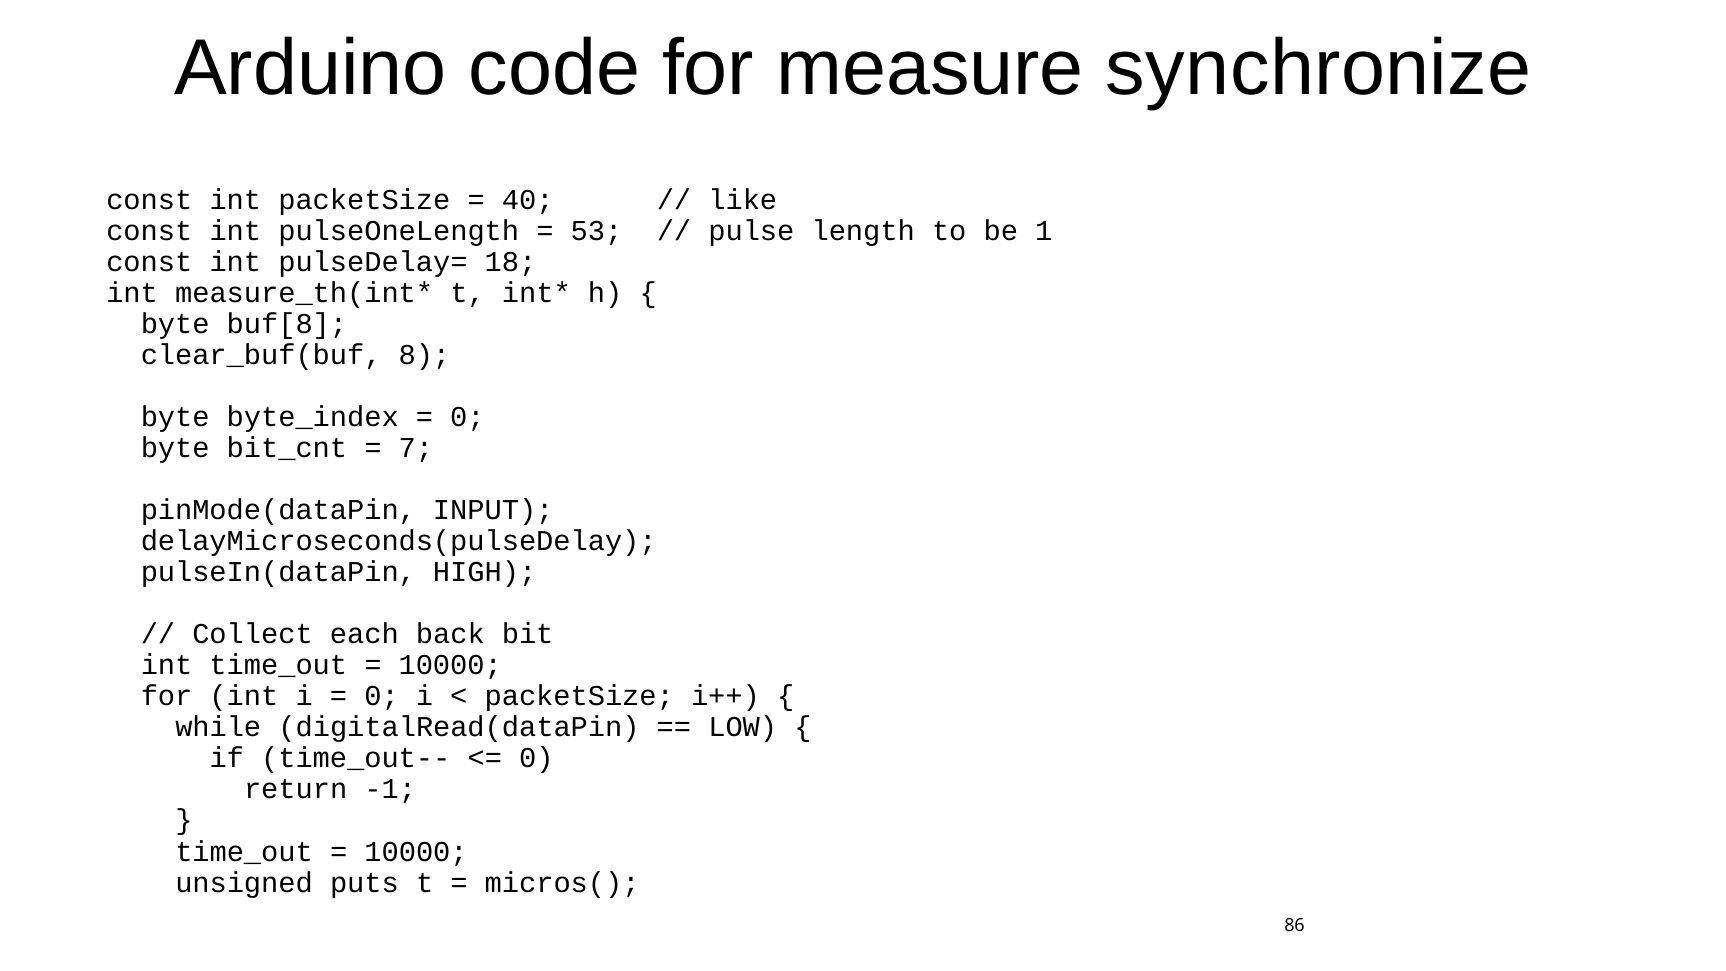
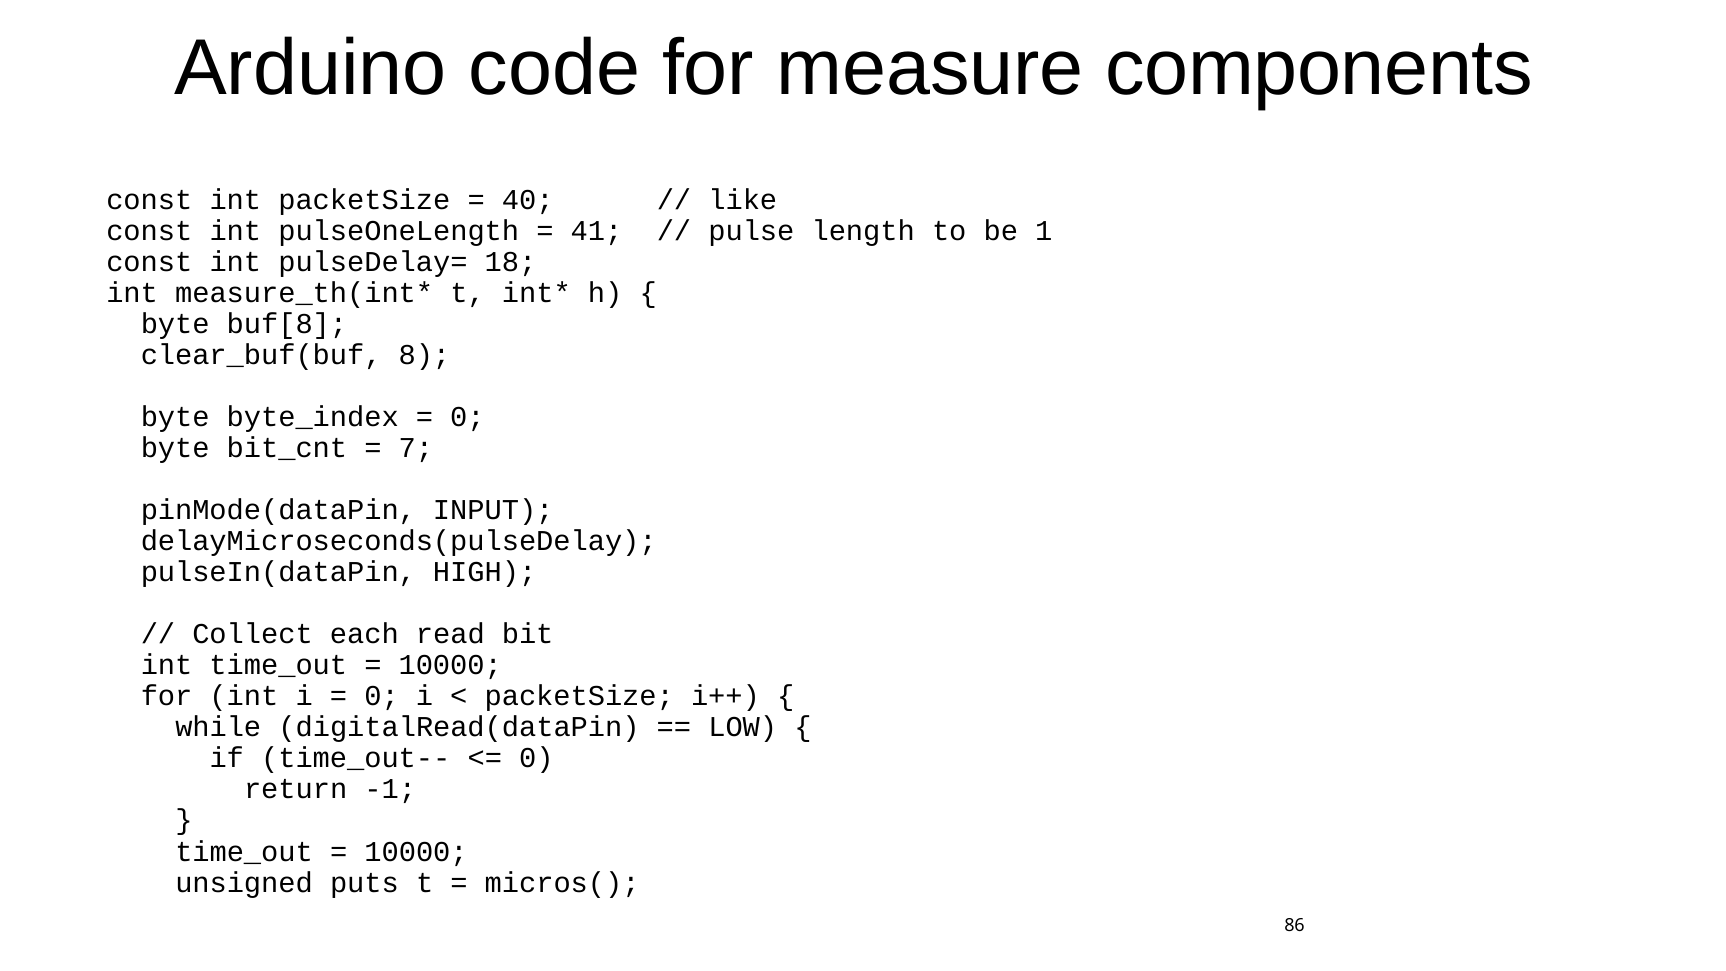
synchronize: synchronize -> components (1319, 69)
53: 53 -> 41 (597, 231)
back: back -> read (450, 634)
